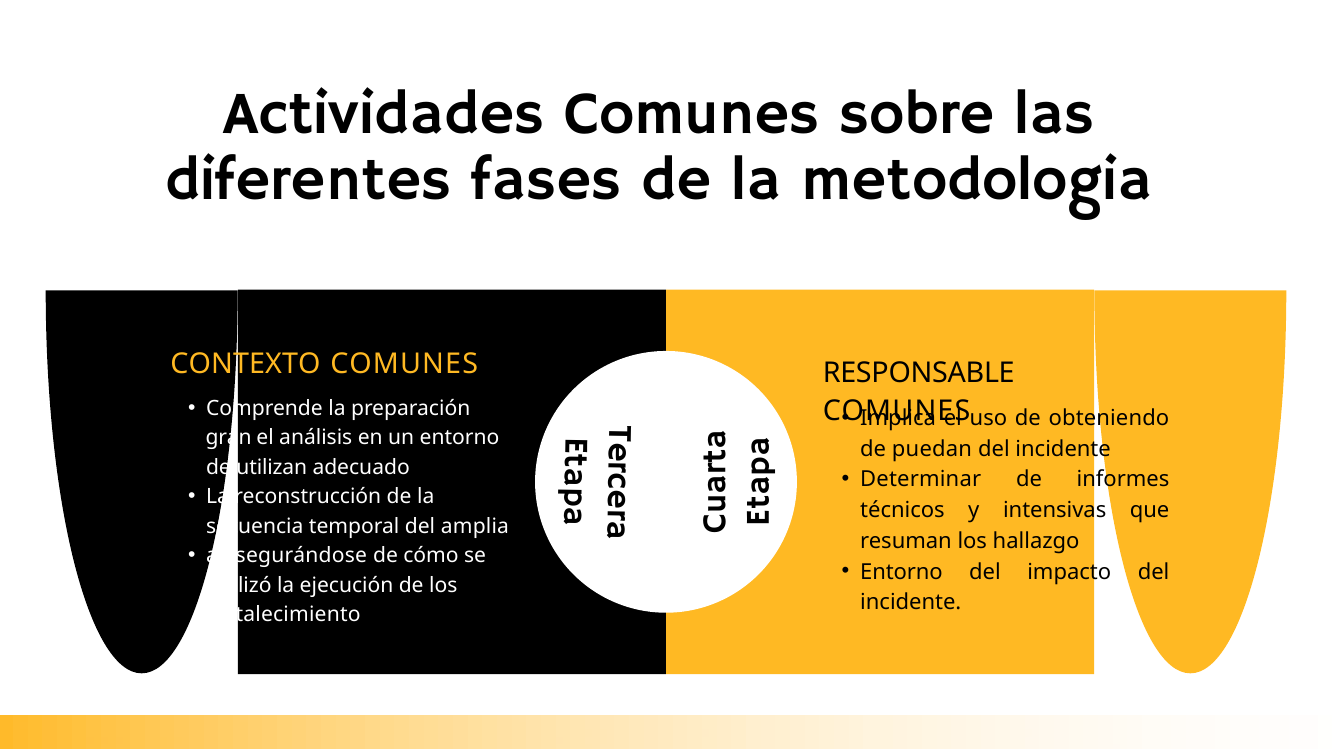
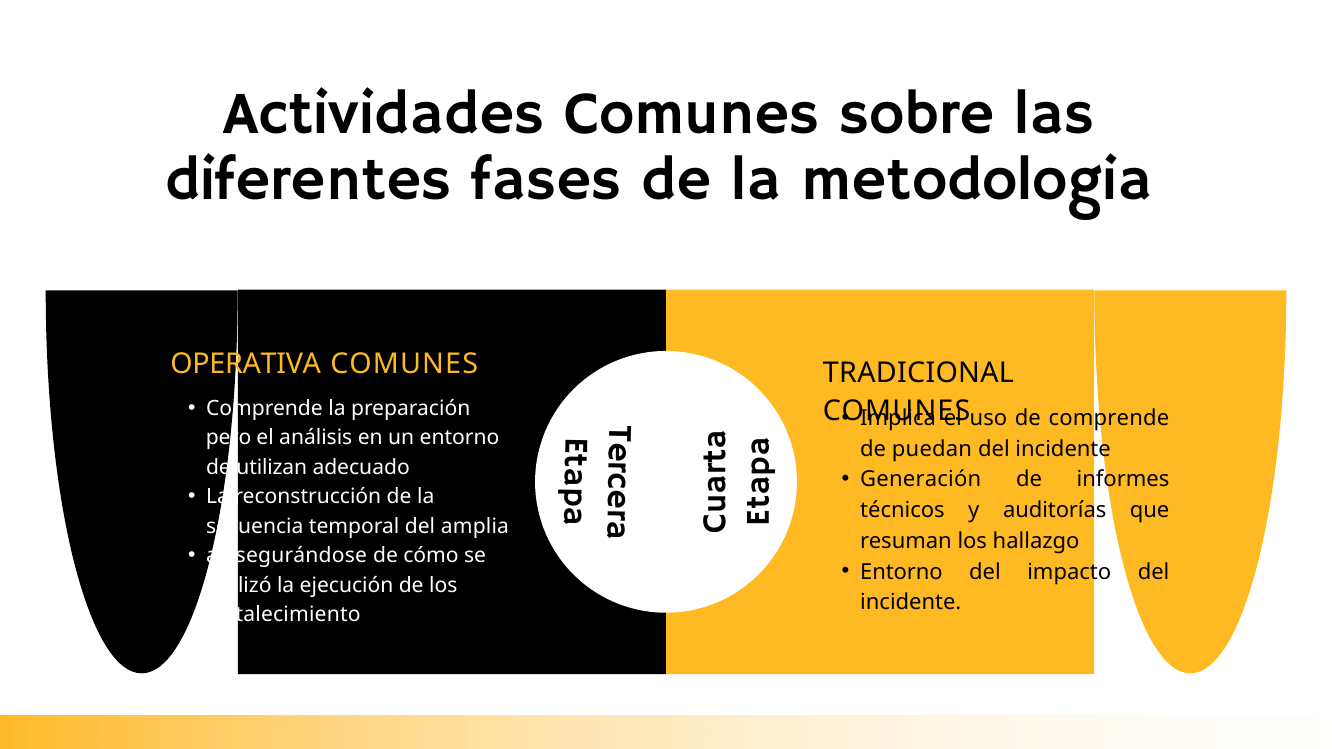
CONTEXTO: CONTEXTO -> OPERATIVA (246, 364)
RESPONSABLE: RESPONSABLE -> TRADICIONAL (918, 374)
de obteniendo: obteniendo -> comprende (1109, 418)
gran: gran -> pero (229, 438)
Determinar: Determinar -> Generación (921, 480)
intensivas: intensivas -> auditorías (1055, 511)
